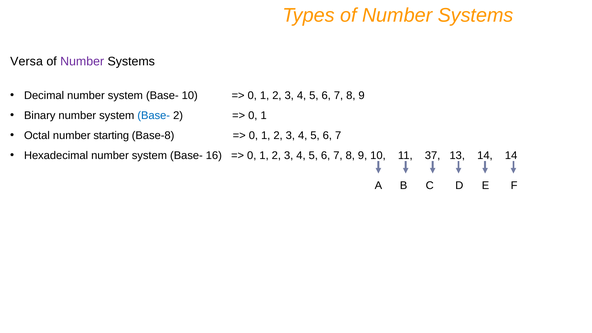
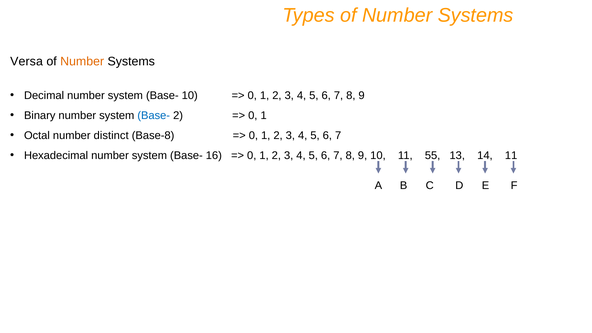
Number colour: purple -> orange (82, 62)
starting: starting -> distinct (111, 135)
37: 37 -> 55 (433, 155)
14 14: 14 -> 11 (511, 155)
